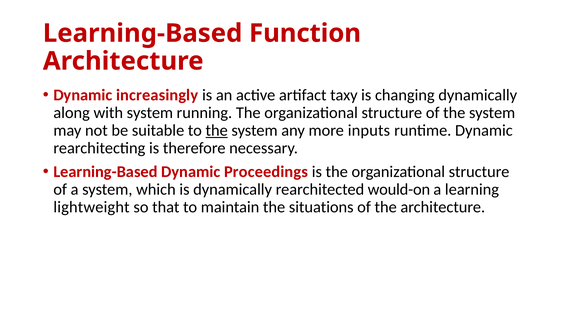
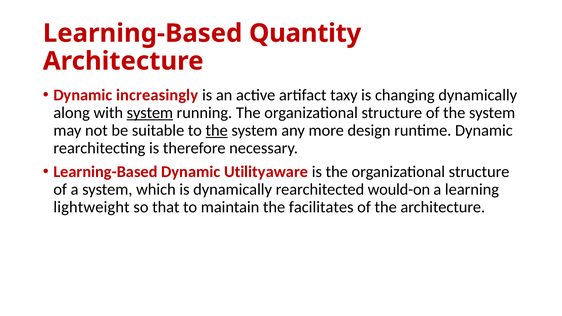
Function: Function -> Quantity (305, 33)
system underline: none -> present (150, 113)
inputs: inputs -> design (369, 130)
Proceedings: Proceedings -> Utilityaware (266, 172)
situations: situations -> facilitates (321, 207)
